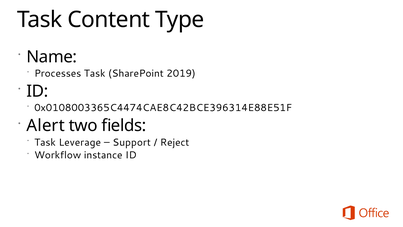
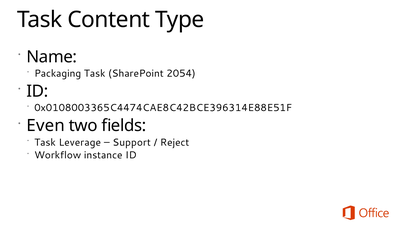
Processes: Processes -> Packaging (58, 73)
2019: 2019 -> 2054 (181, 73)
Alert: Alert -> Even (46, 126)
